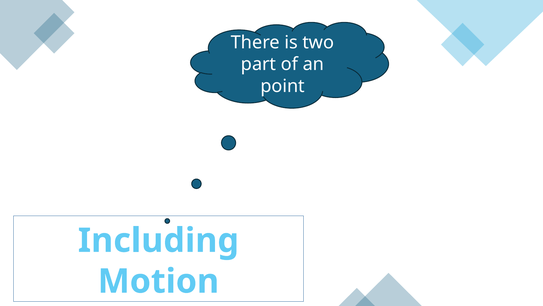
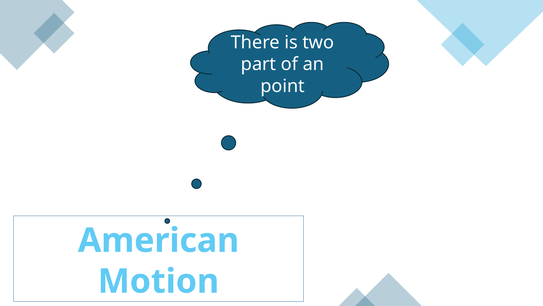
Including: Including -> American (158, 240)
